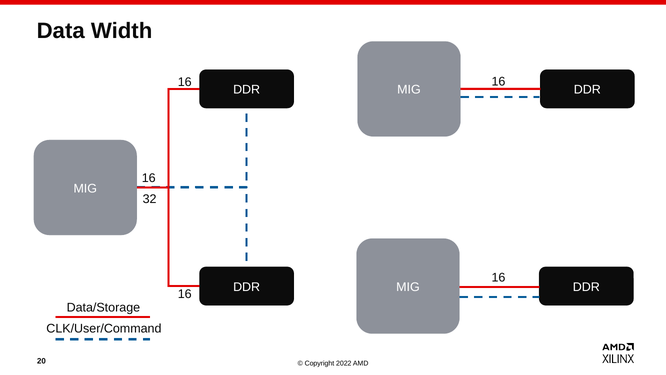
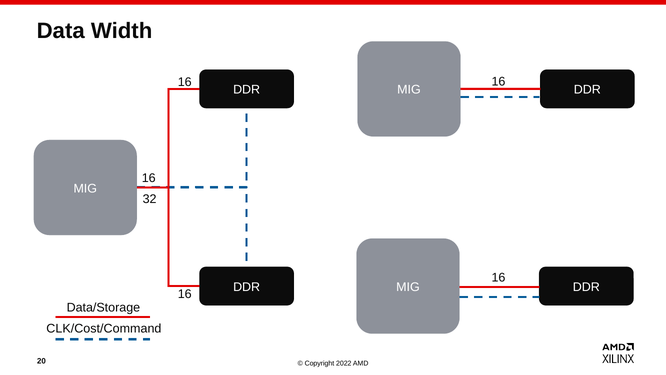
CLK/User/Command: CLK/User/Command -> CLK/Cost/Command (104, 329)
